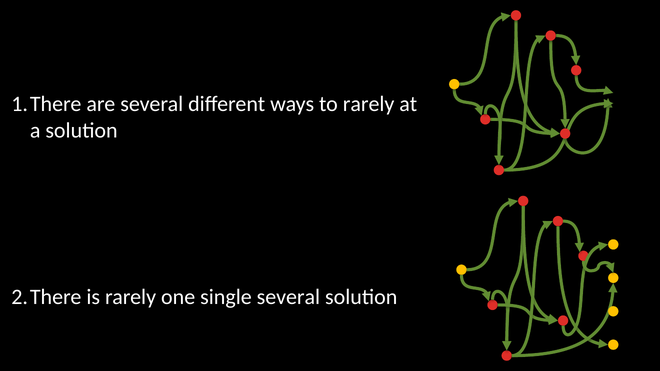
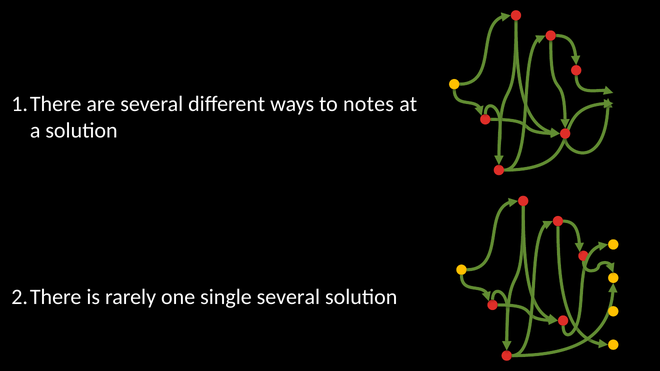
to rarely: rarely -> notes (369, 104)
